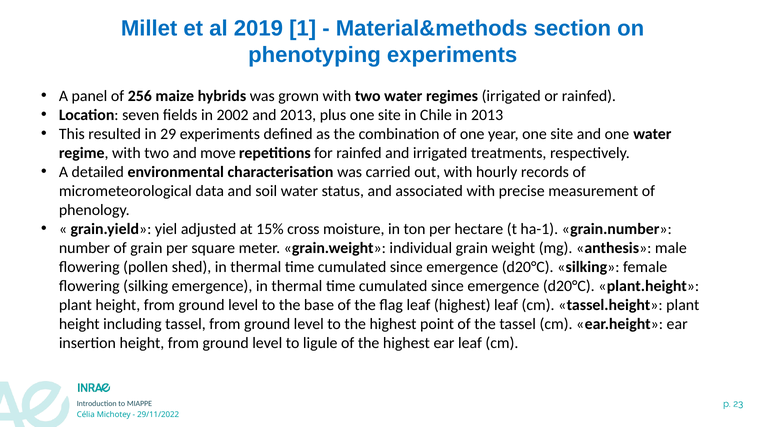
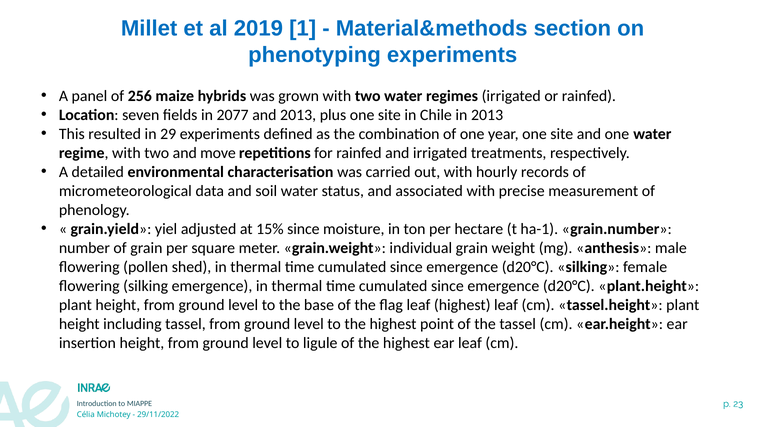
2002: 2002 -> 2077 (233, 115)
15% cross: cross -> since (303, 229)
